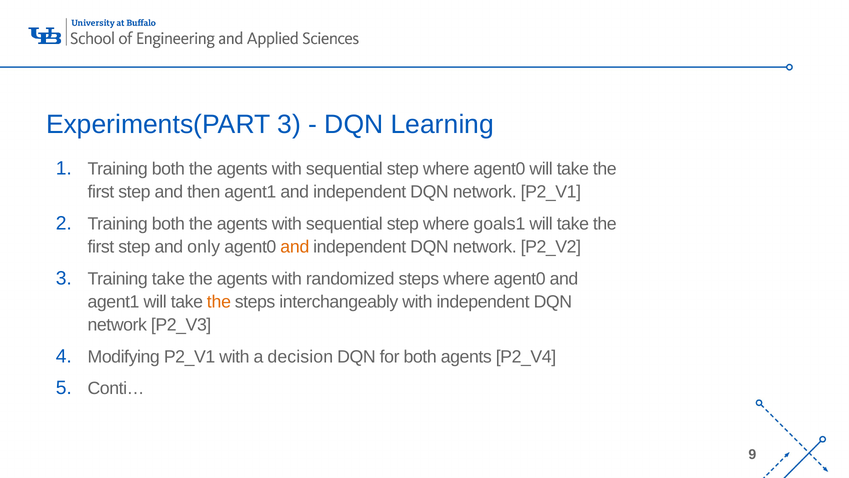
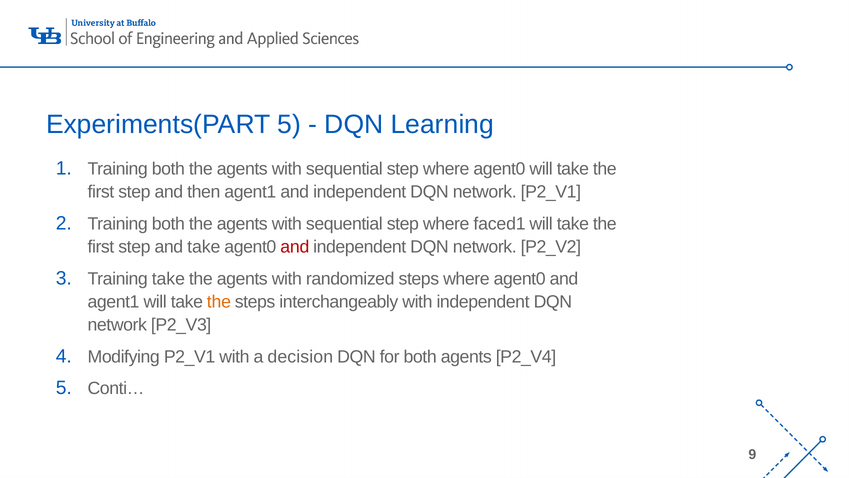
Experiments(PART 3: 3 -> 5 (289, 124)
goals1: goals1 -> faced1 (500, 224)
and only: only -> take (204, 247)
and colour: orange -> red (295, 247)
